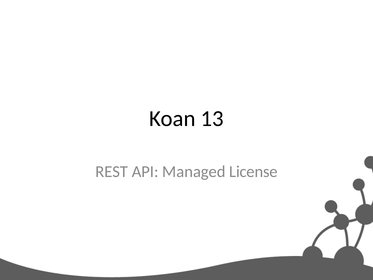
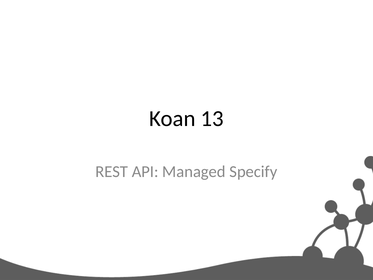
License: License -> Specify (253, 171)
